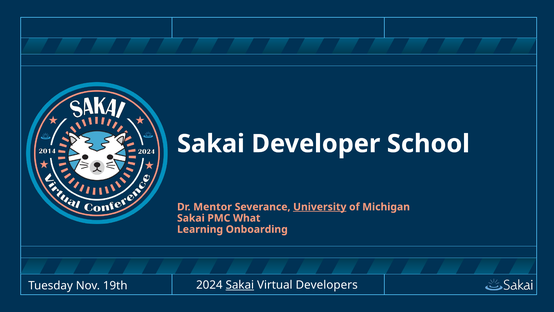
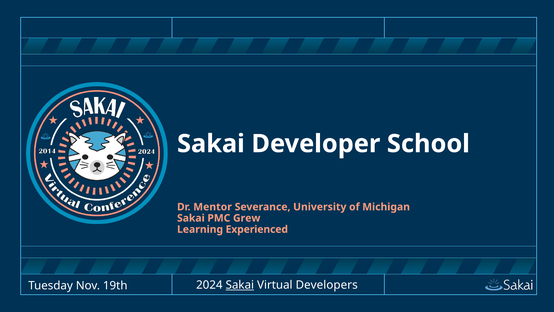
University underline: present -> none (320, 207)
What: What -> Grew (247, 218)
Onboarding: Onboarding -> Experienced (257, 229)
